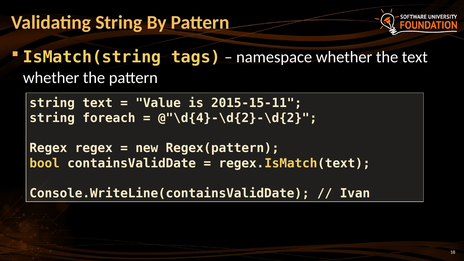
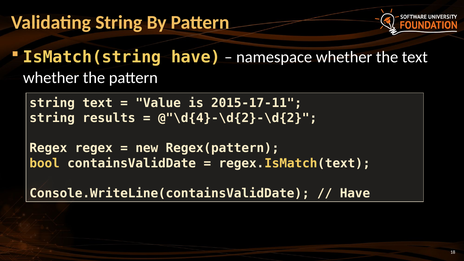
IsMatch(string tags: tags -> have (196, 57)
2015-15-11: 2015-15-11 -> 2015-17-11 (257, 103)
foreach: foreach -> results (109, 118)
Ivan: Ivan -> Have (355, 193)
